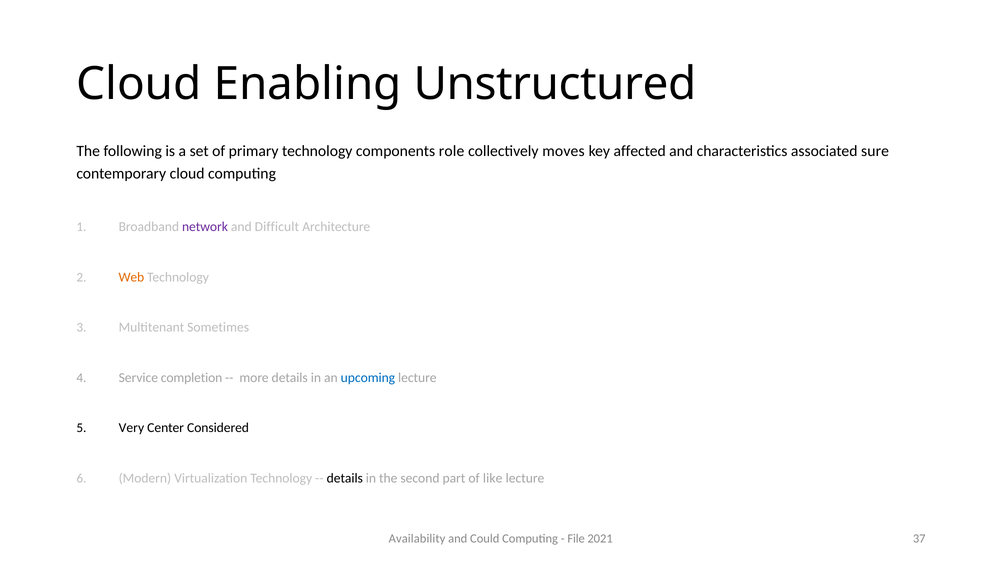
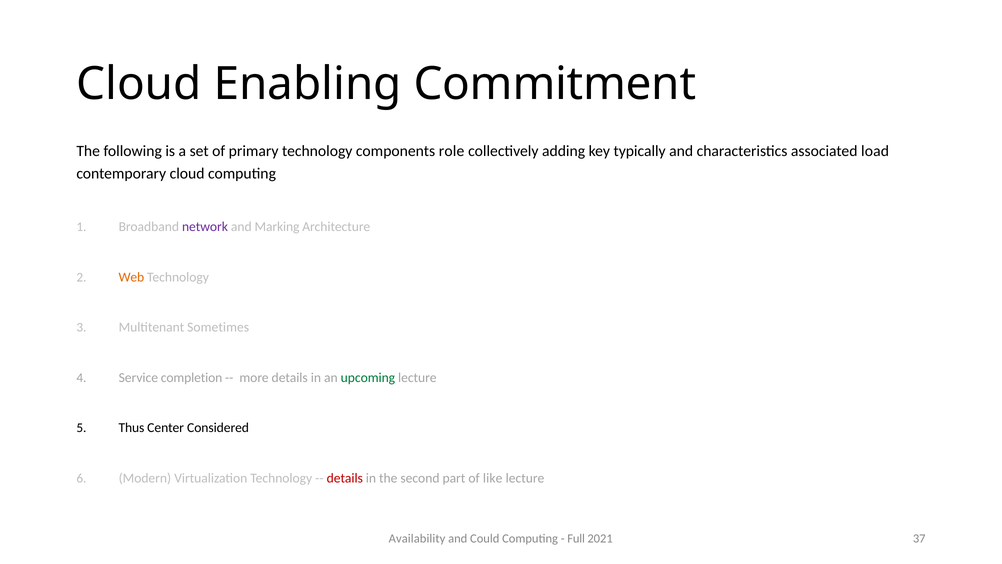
Unstructured: Unstructured -> Commitment (555, 84)
moves: moves -> adding (564, 151)
affected: affected -> typically (640, 151)
sure: sure -> load (875, 151)
Difficult: Difficult -> Marking (277, 227)
upcoming colour: blue -> green (368, 377)
Very: Very -> Thus (132, 428)
details colour: black -> red (345, 478)
File: File -> Full (576, 538)
